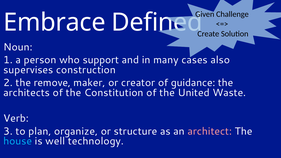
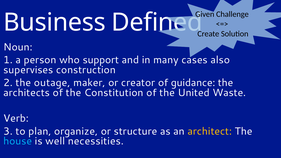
Embrace: Embrace -> Business (54, 22)
remove: remove -> outage (52, 83)
architect colour: pink -> yellow (210, 131)
technology: technology -> necessities (96, 141)
